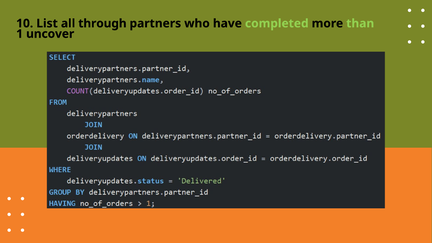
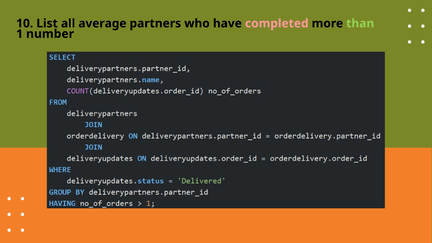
through: through -> average (102, 23)
completed colour: light green -> pink (277, 23)
uncover: uncover -> number (50, 34)
